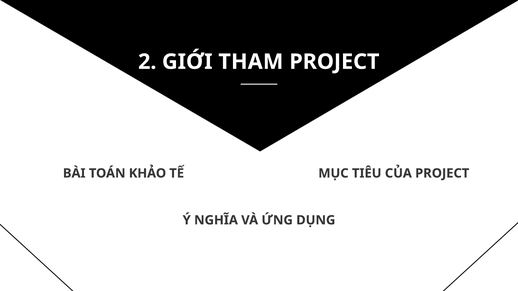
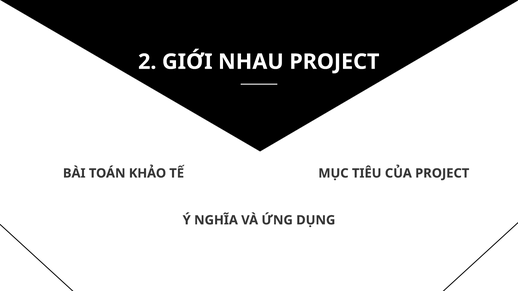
THAM: THAM -> NHAU (251, 62)
